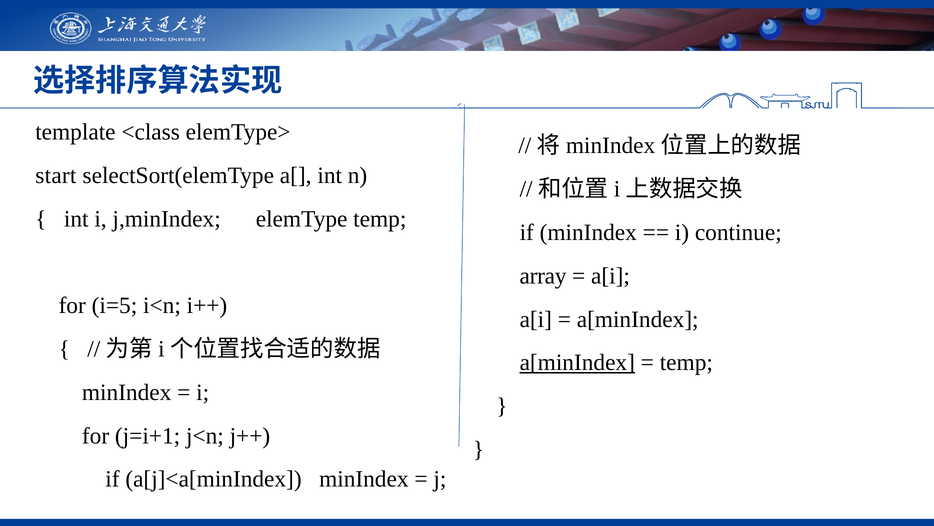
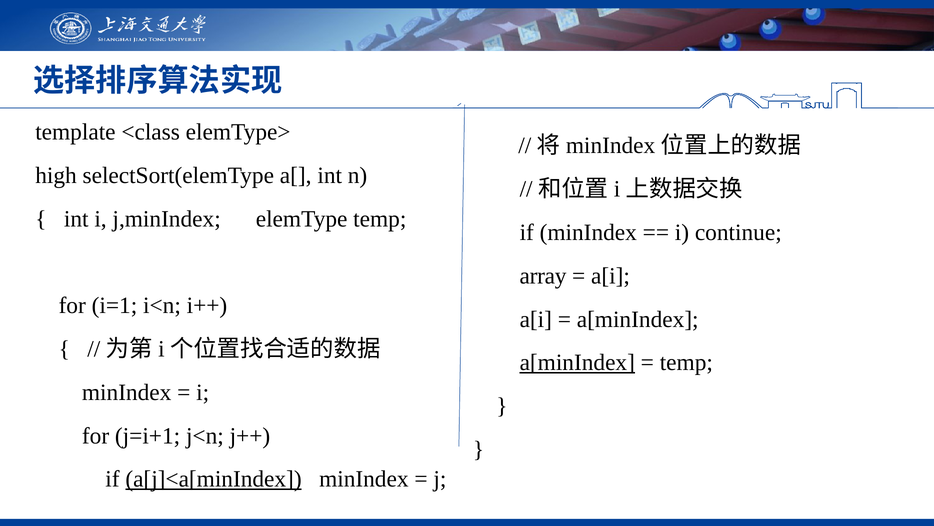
start: start -> high (56, 175)
i=5: i=5 -> i=1 (114, 305)
a[j]<a[minIndex underline: none -> present (214, 479)
